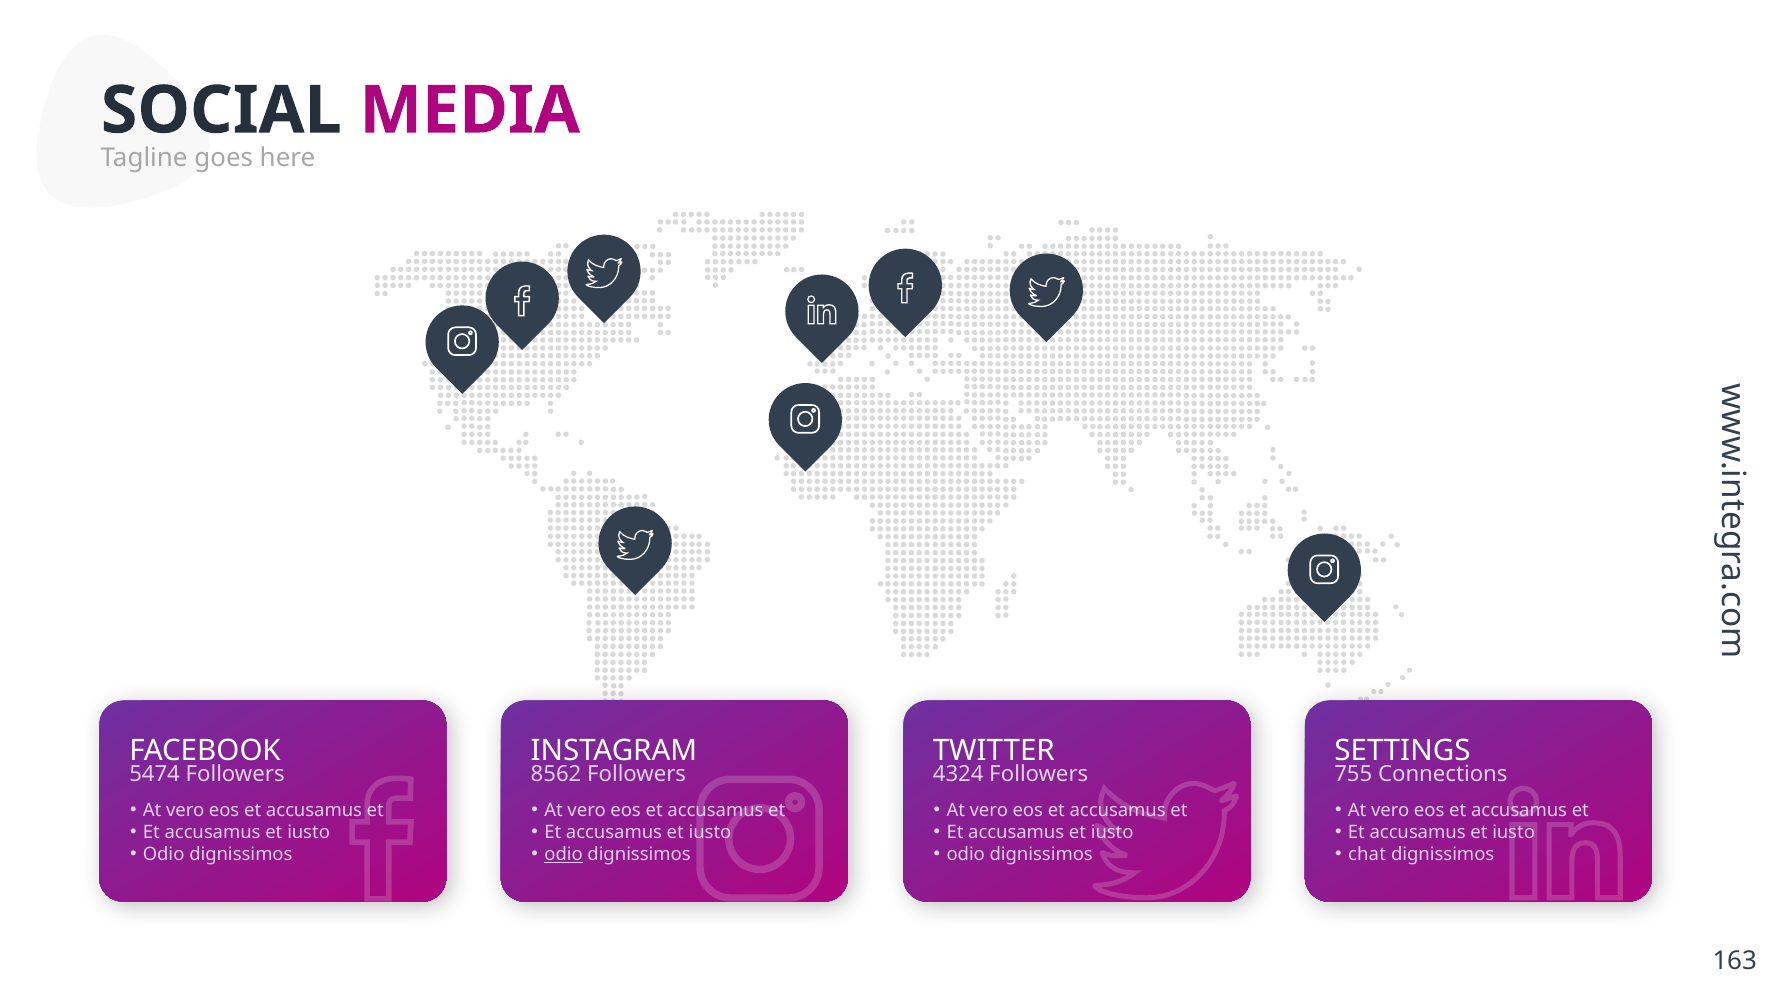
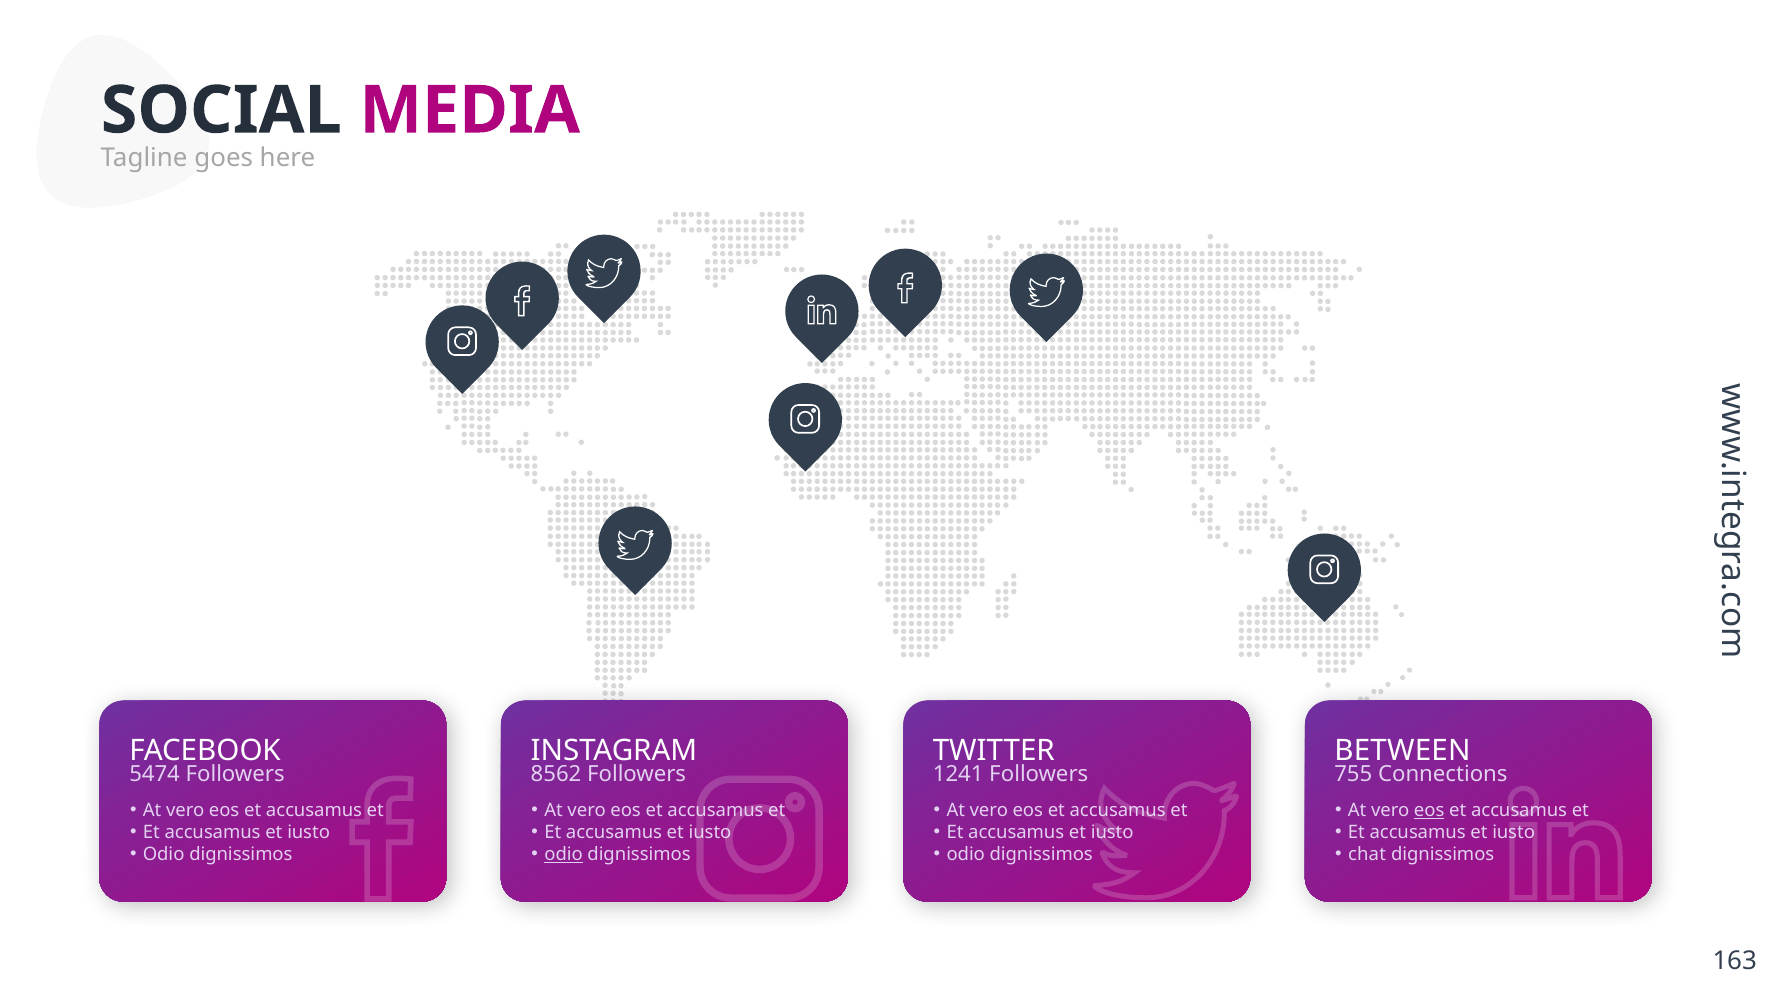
SETTINGS: SETTINGS -> BETWEEN (1402, 751)
4324: 4324 -> 1241 (958, 774)
eos underline: none -> present (1429, 810)
